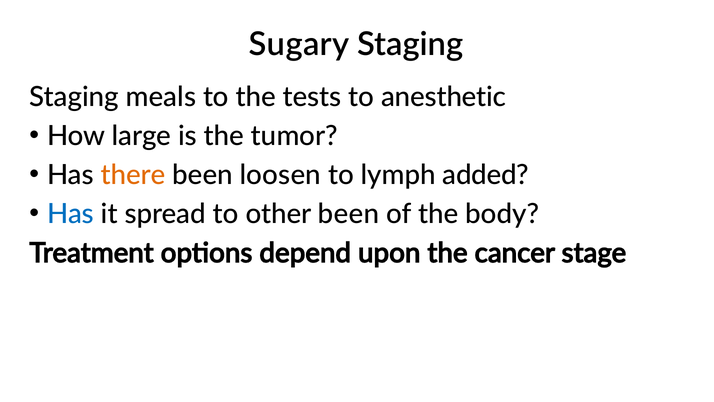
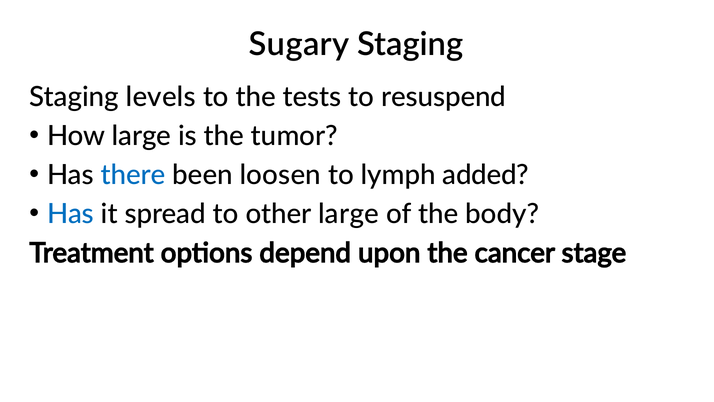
meals: meals -> levels (161, 97)
anesthetic: anesthetic -> resuspend (444, 97)
there colour: orange -> blue (133, 175)
other been: been -> large (349, 214)
